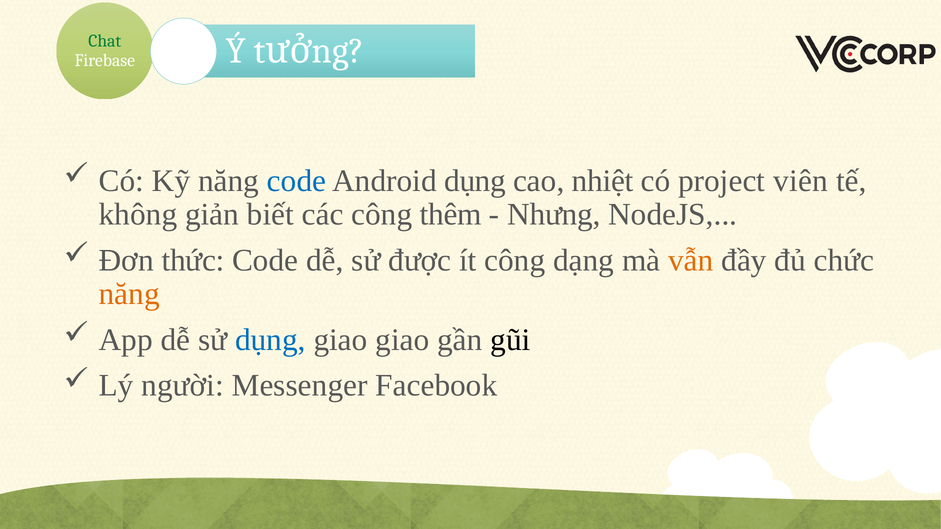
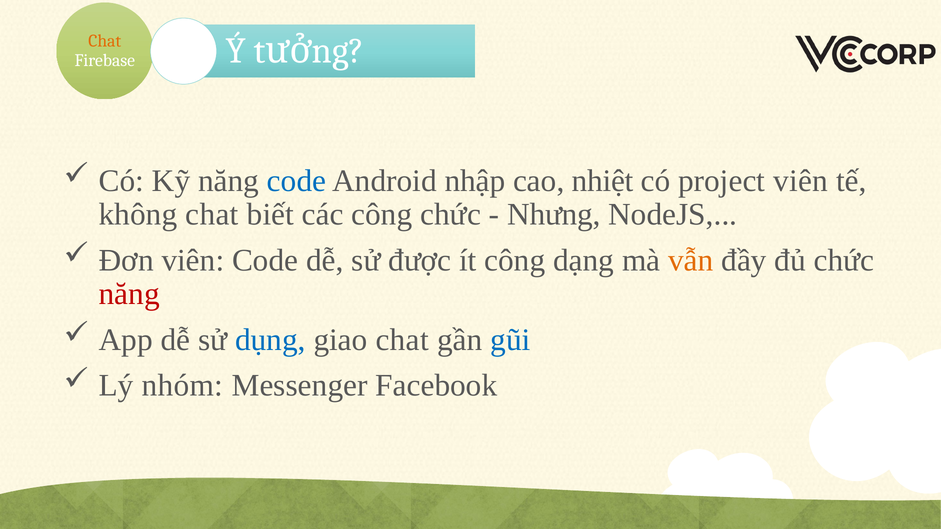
Chat colour: green -> orange (105, 41)
Android dụng: dụng -> nhập (475, 181)
không giản: giản -> chat (212, 215)
công thêm: thêm -> chức (451, 215)
Đơn thức: thức -> viên (193, 260)
năng colour: orange -> red (129, 294)
giao giao: giao -> chat (402, 340)
gũi colour: black -> blue (510, 340)
người: người -> nhóm (182, 386)
